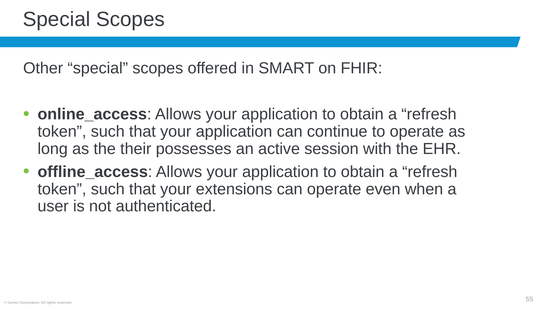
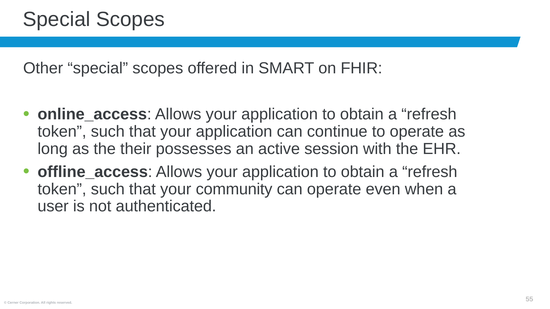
extensions: extensions -> community (234, 189)
